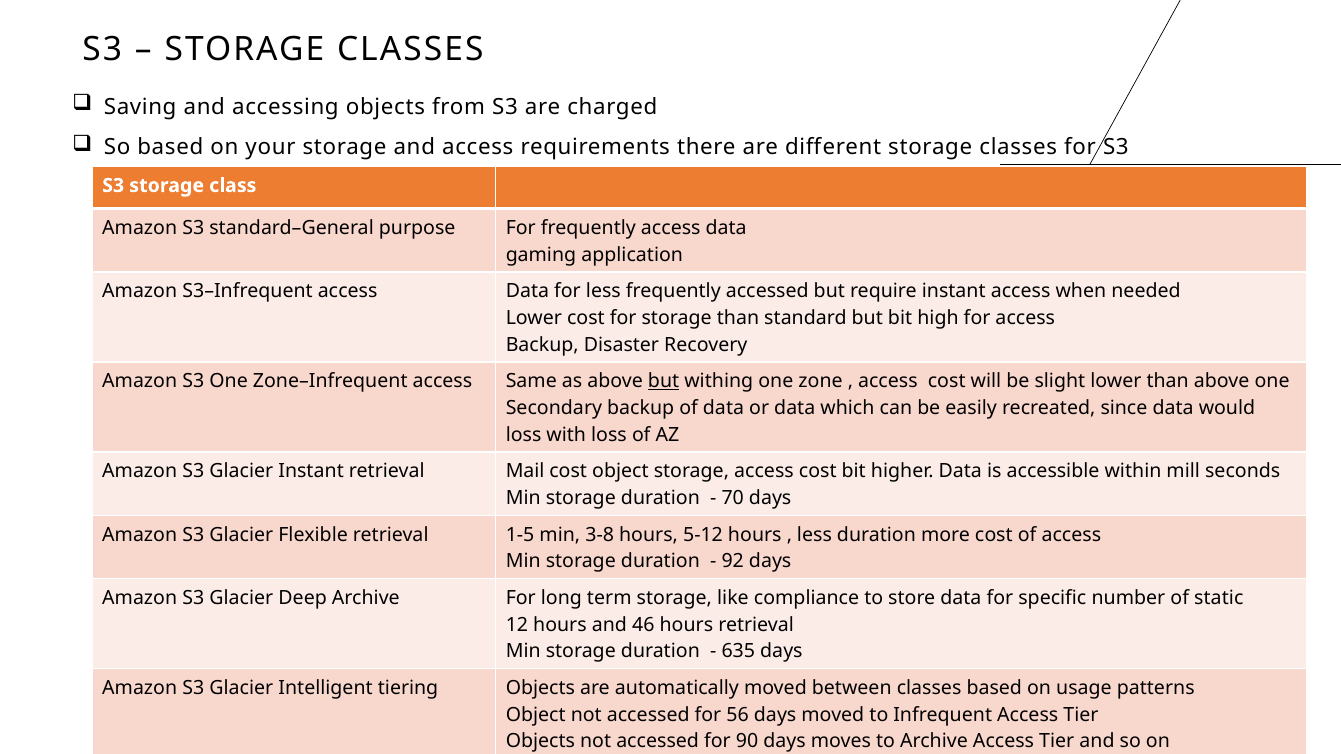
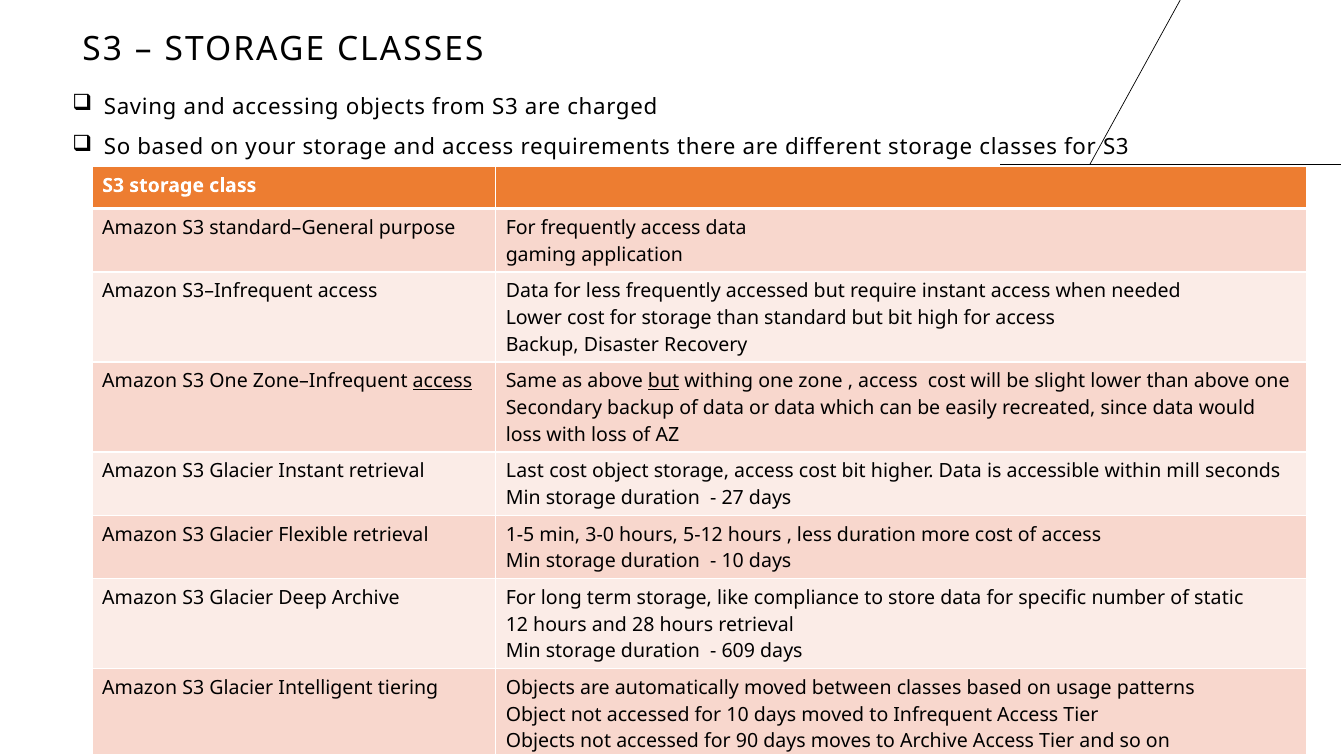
access underline: none -> present (442, 382)
Mail: Mail -> Last (525, 472)
70: 70 -> 27 (733, 498)
3-8: 3-8 -> 3-0 (600, 535)
92: 92 -> 10 (733, 562)
46: 46 -> 28 (643, 625)
635: 635 -> 609 (738, 652)
for 56: 56 -> 10 (738, 715)
